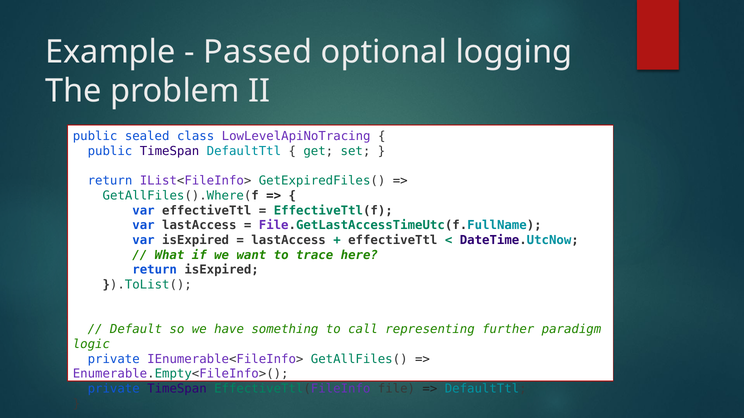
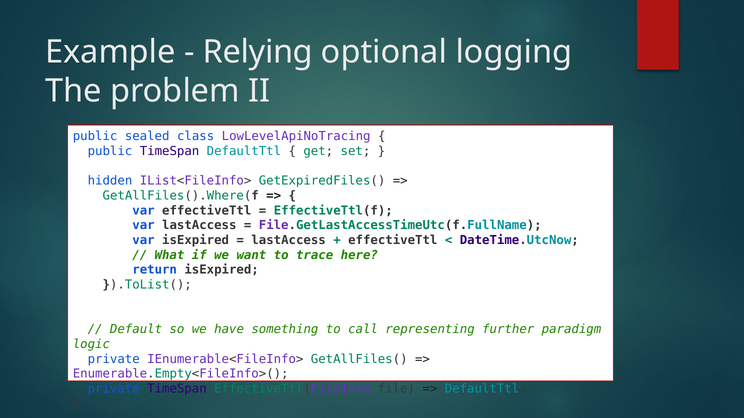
Passed: Passed -> Relying (258, 52)
return: return -> hidden (110, 181)
